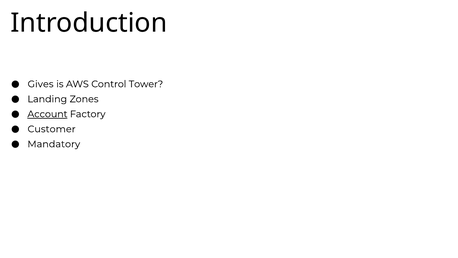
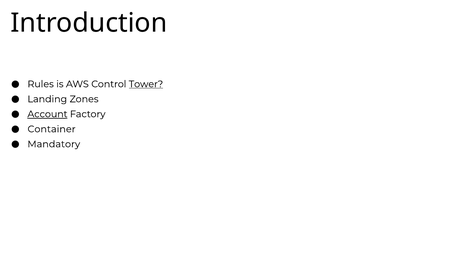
Gives: Gives -> Rules (41, 84)
Tower underline: none -> present (146, 84)
Customer: Customer -> Container (52, 129)
